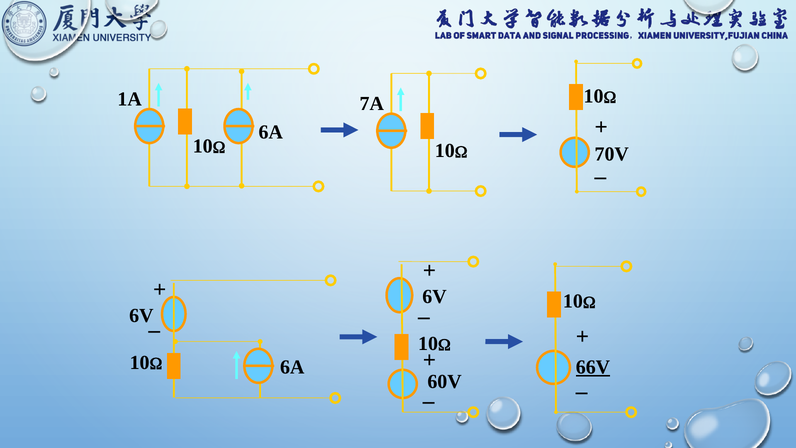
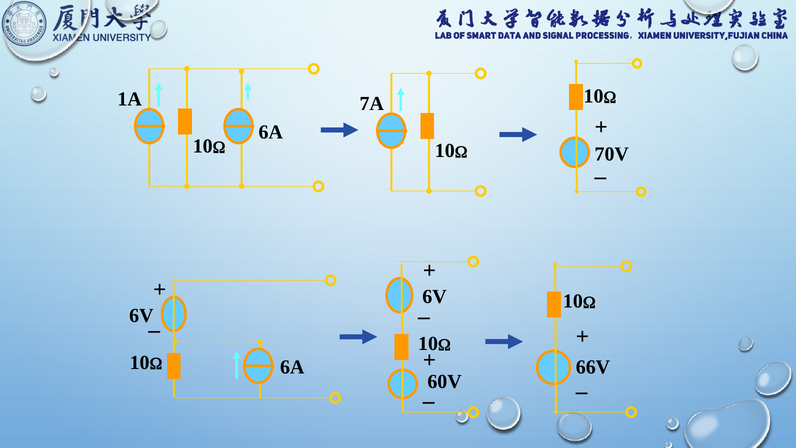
66V underline: present -> none (593, 367)
